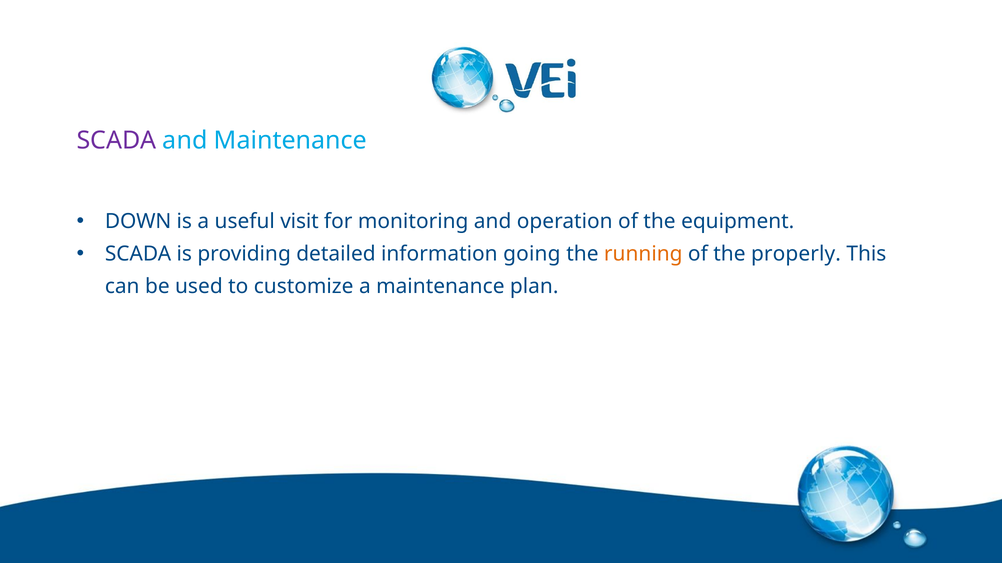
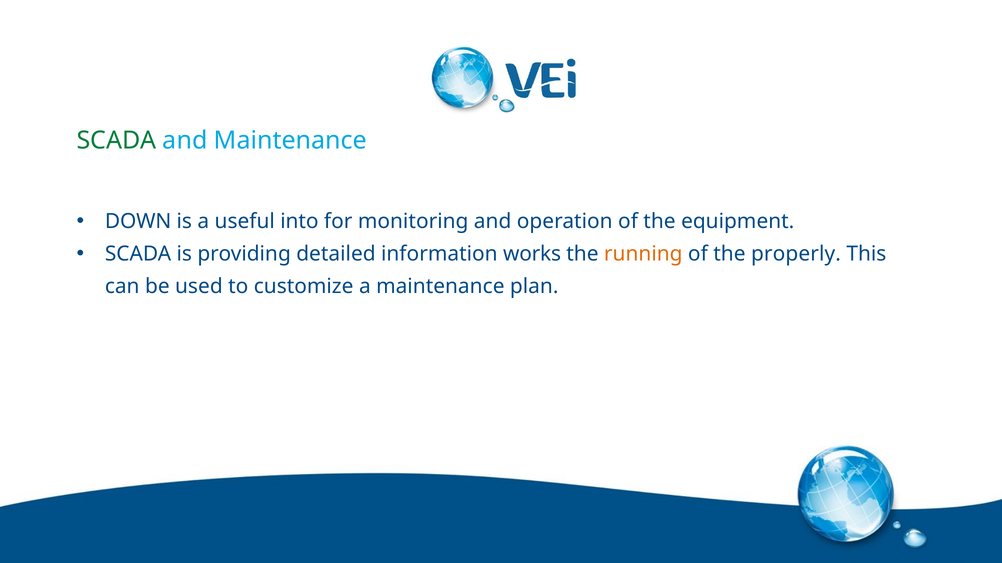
SCADA colour: purple -> green (116, 141)
visit: visit -> into (299, 222)
going: going -> works (532, 254)
